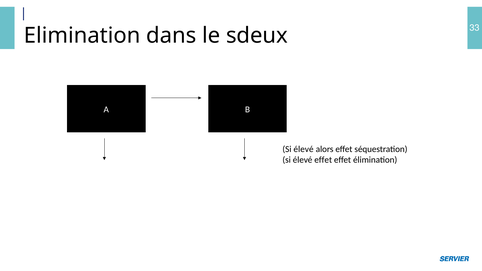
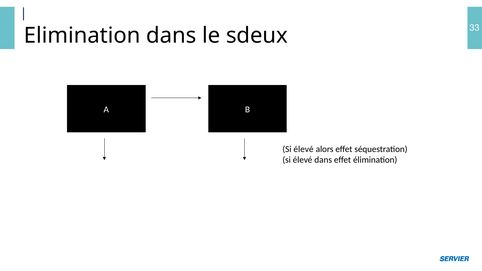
élevé effet: effet -> dans (323, 160)
